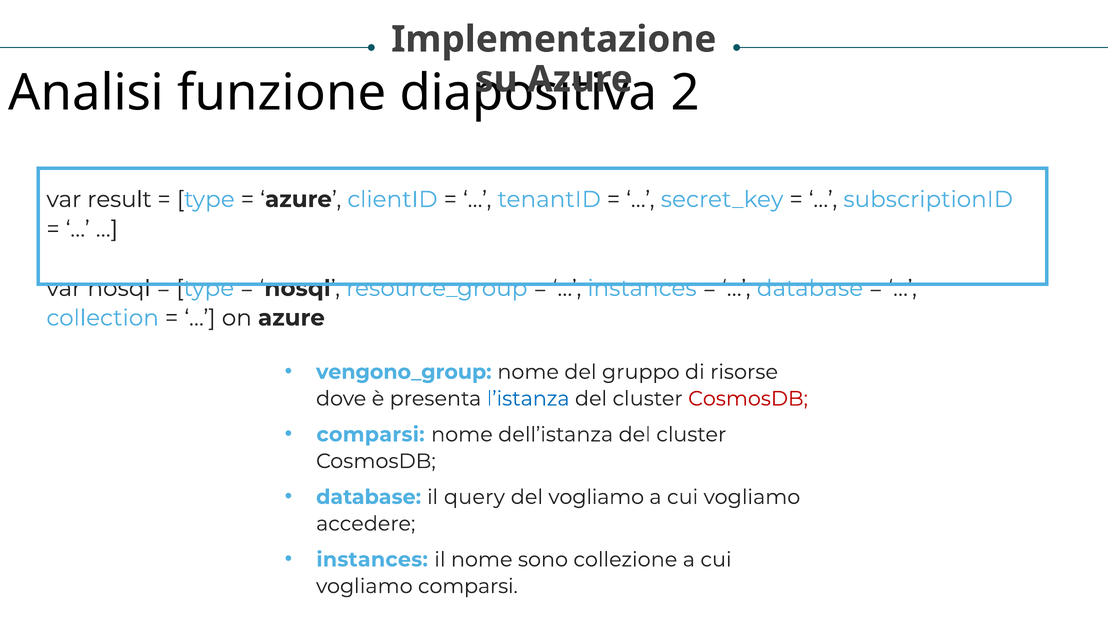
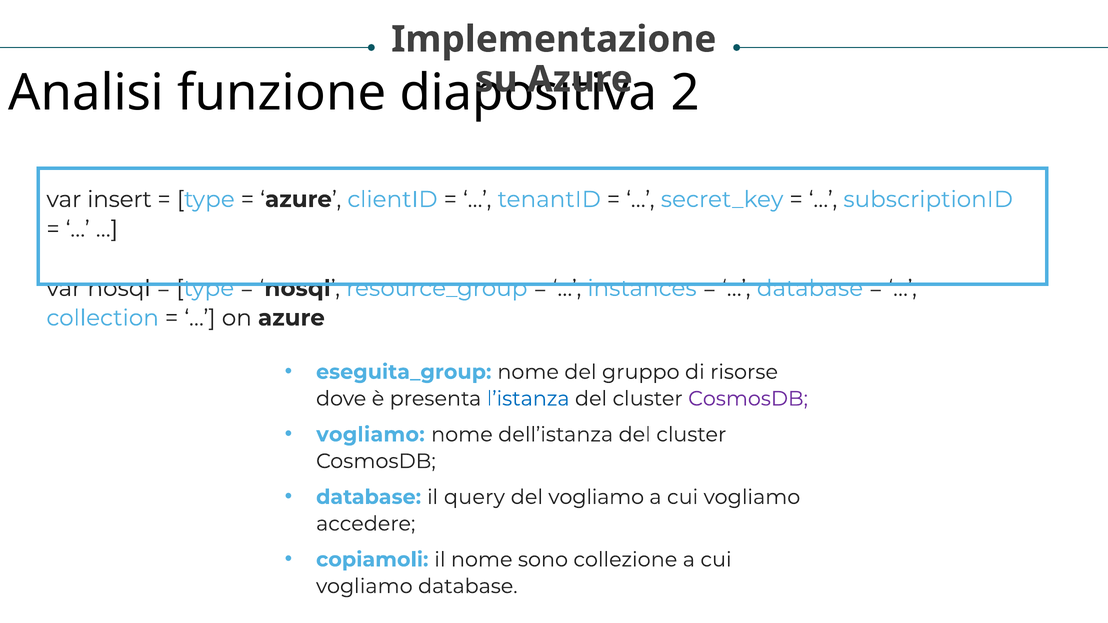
result: result -> insert (120, 199)
vengono_group: vengono_group -> eseguita_group (404, 372)
CosmosDB colour: red -> purple (748, 399)
comparsi: comparsi -> vogliamo (371, 435)
instances: instances -> copiamoli (372, 560)
vogliamo comparsi: comparsi -> database (468, 586)
